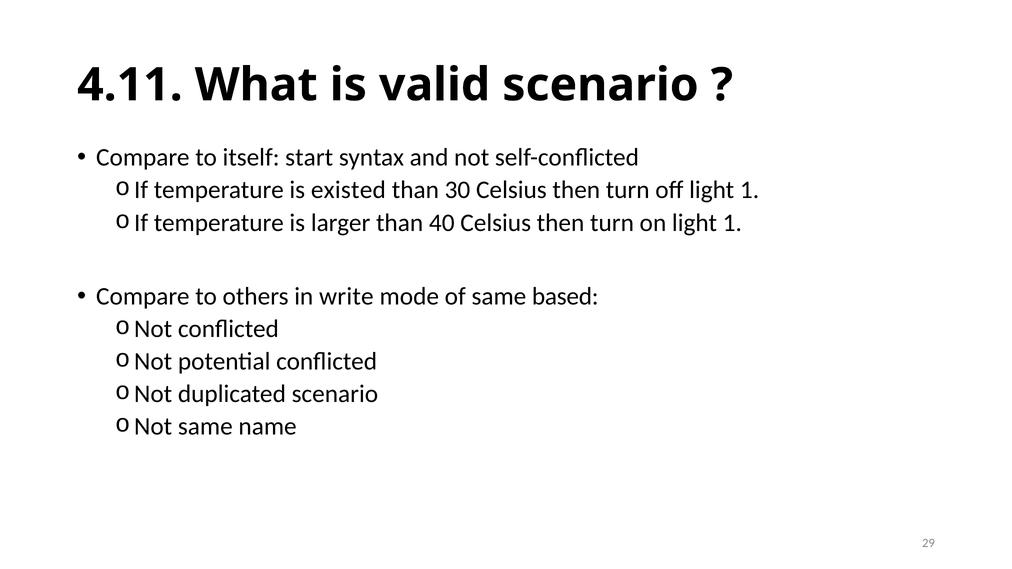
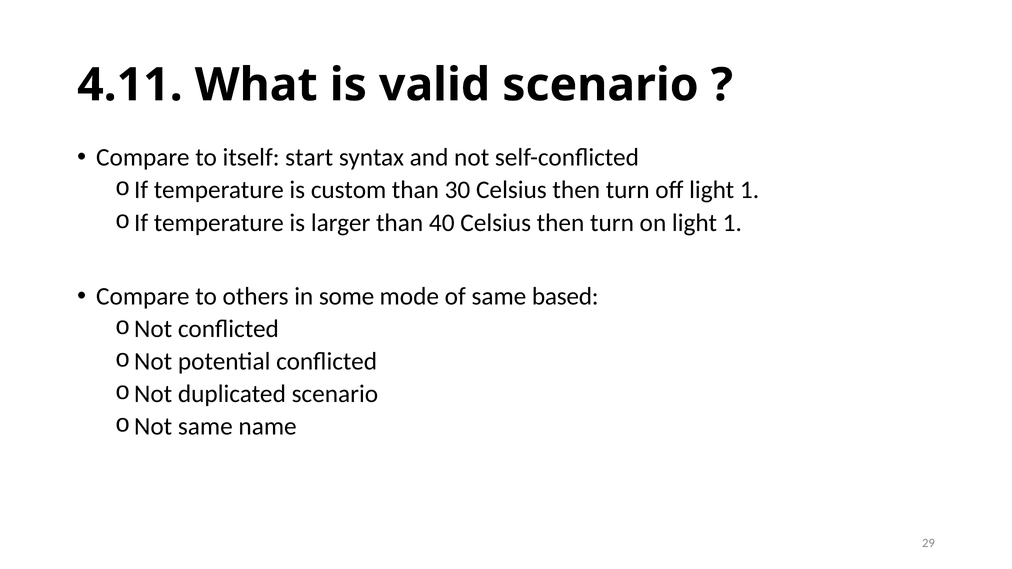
existed: existed -> custom (349, 190)
write: write -> some (347, 297)
